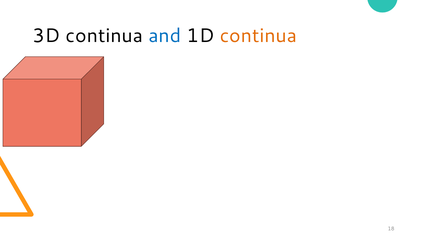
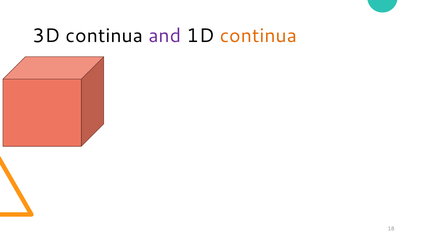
and colour: blue -> purple (165, 36)
